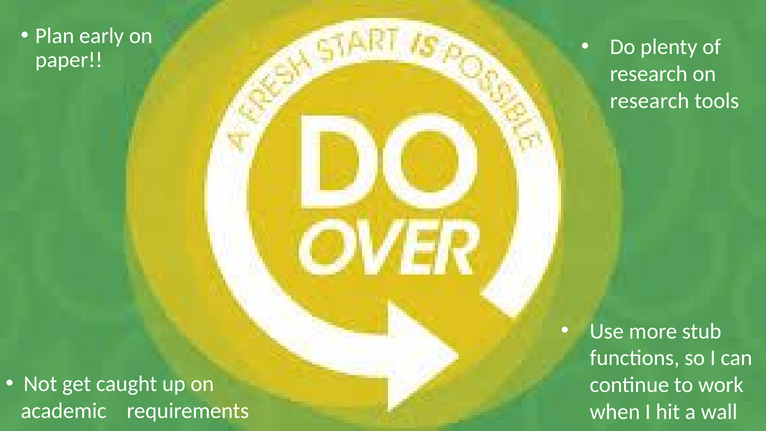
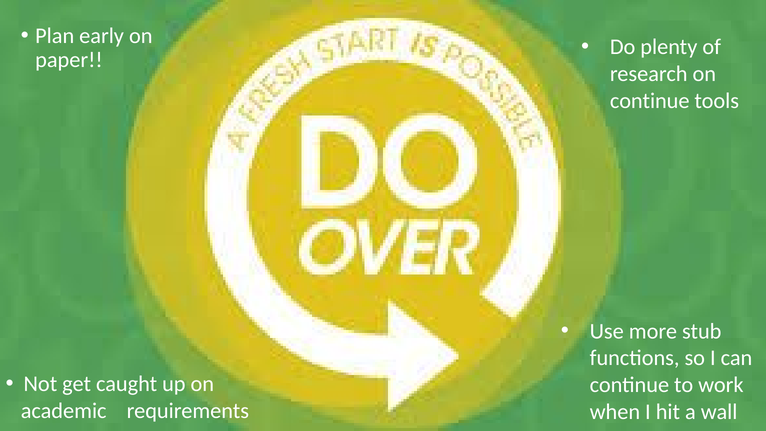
research: research -> continue (650, 101)
